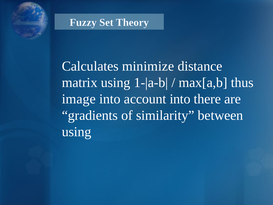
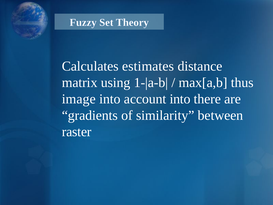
minimize: minimize -> estimates (148, 66)
using: using -> raster (77, 132)
